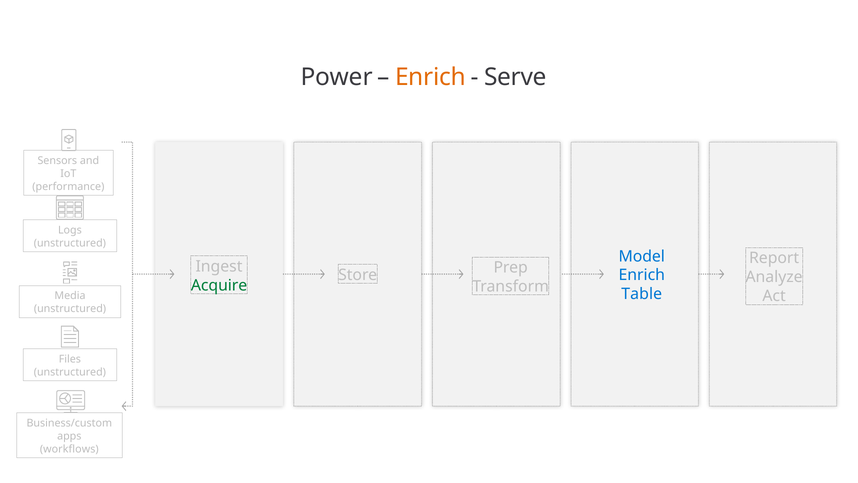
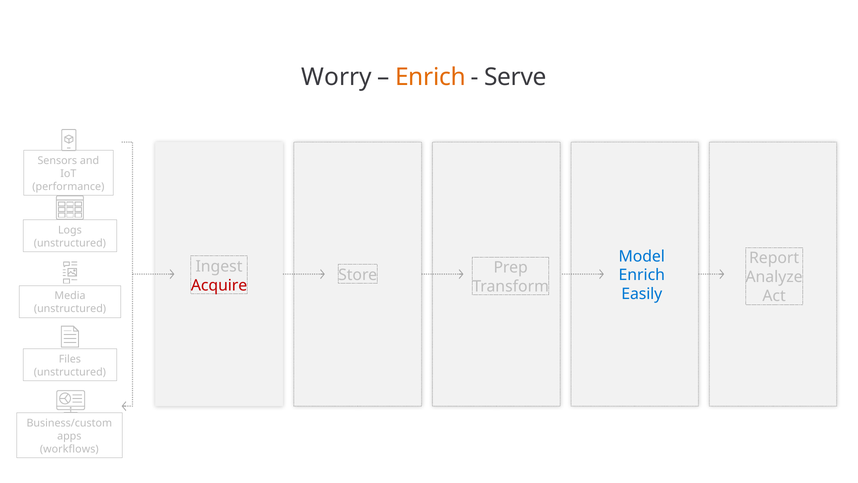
Power: Power -> Worry (337, 77)
Acquire colour: green -> red (219, 285)
Table: Table -> Easily (642, 294)
